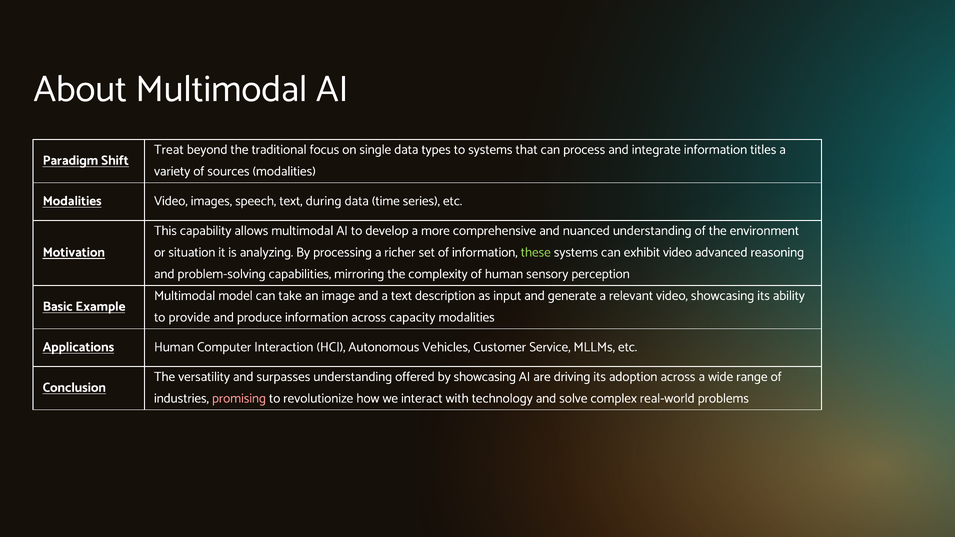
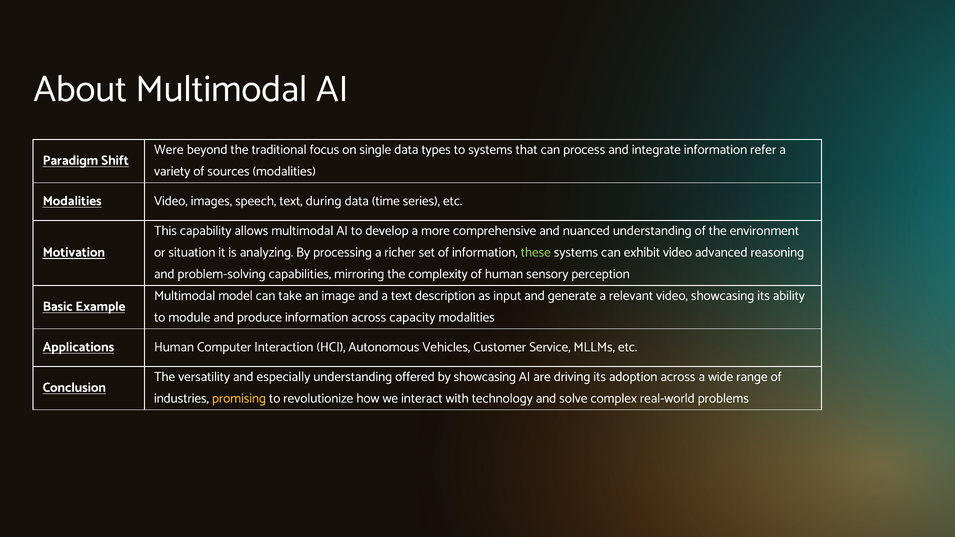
Treat: Treat -> Were (169, 150)
titles: titles -> refer (763, 150)
provide: provide -> module (189, 317)
surpasses: surpasses -> especially (283, 377)
promising colour: pink -> yellow (239, 398)
